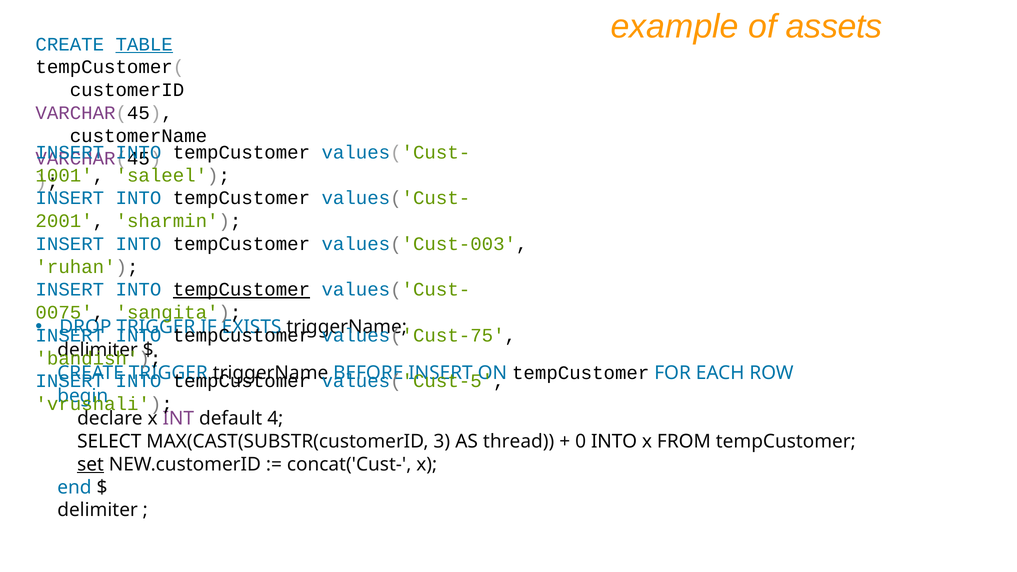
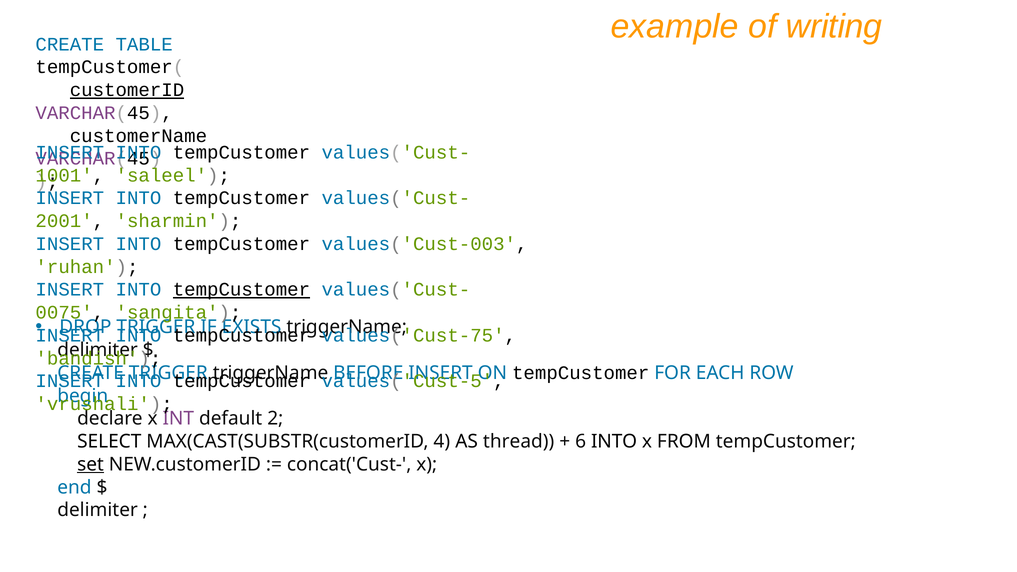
assets: assets -> writing (834, 26)
TABLE underline: present -> none (144, 44)
customerID underline: none -> present (127, 90)
4: 4 -> 2 (275, 419)
3: 3 -> 4 (442, 442)
0: 0 -> 6 (581, 442)
